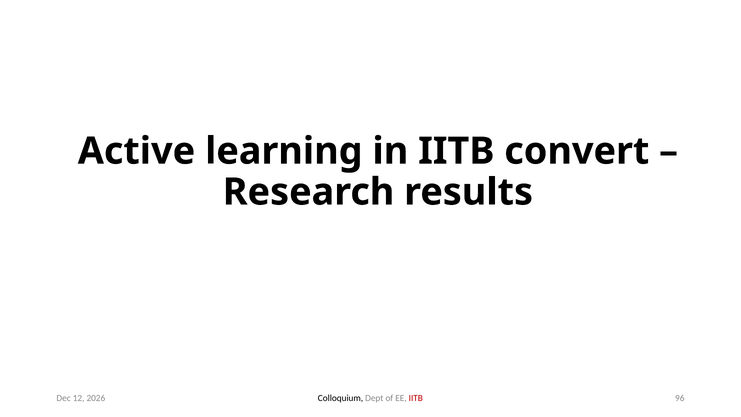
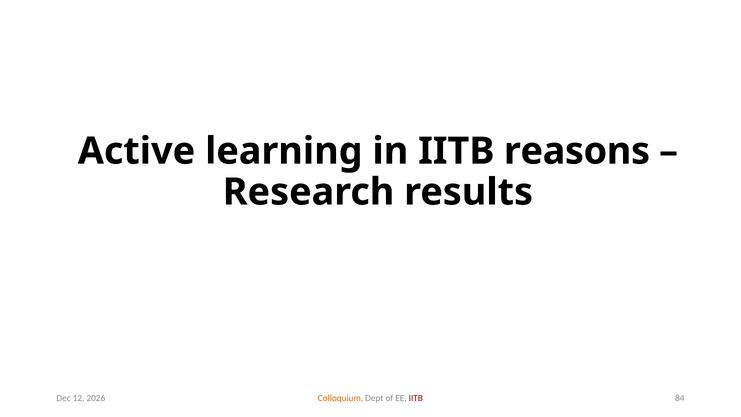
convert: convert -> reasons (577, 151)
96: 96 -> 84 (680, 398)
Colloquium colour: black -> orange (341, 398)
